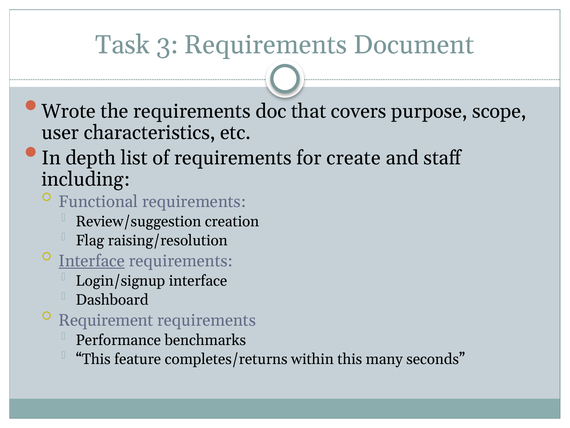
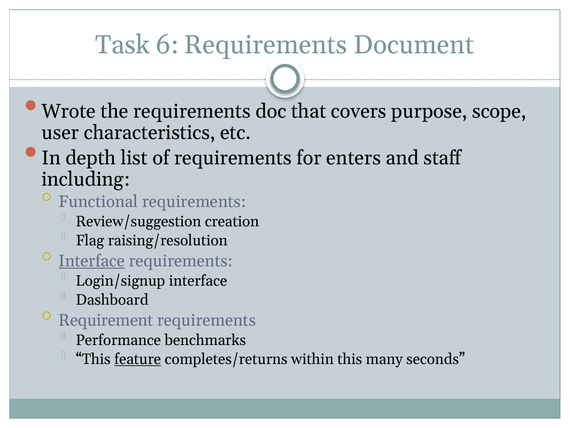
3: 3 -> 6 (167, 45)
create: create -> enters (354, 158)
feature underline: none -> present (138, 359)
